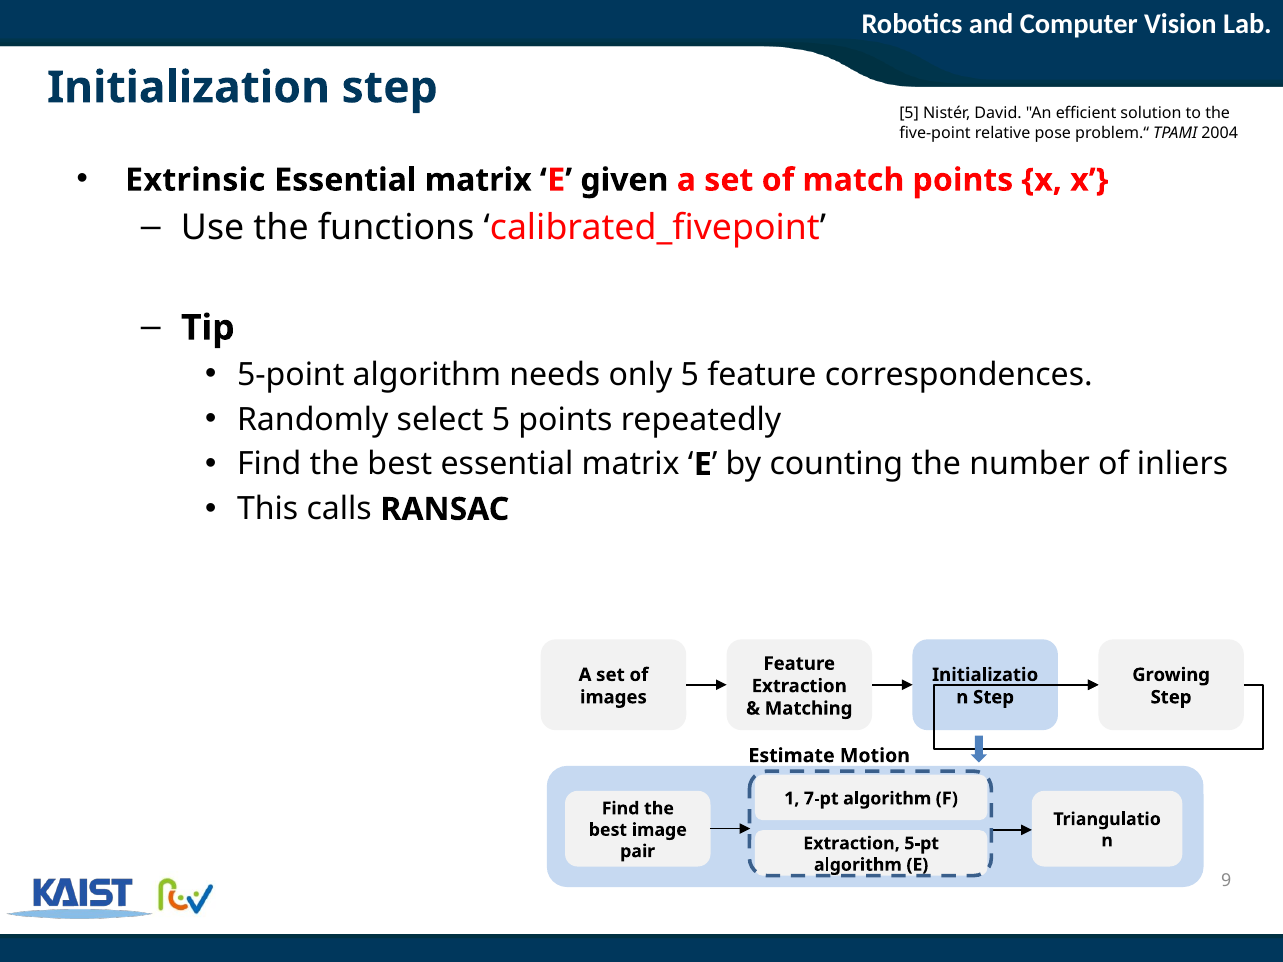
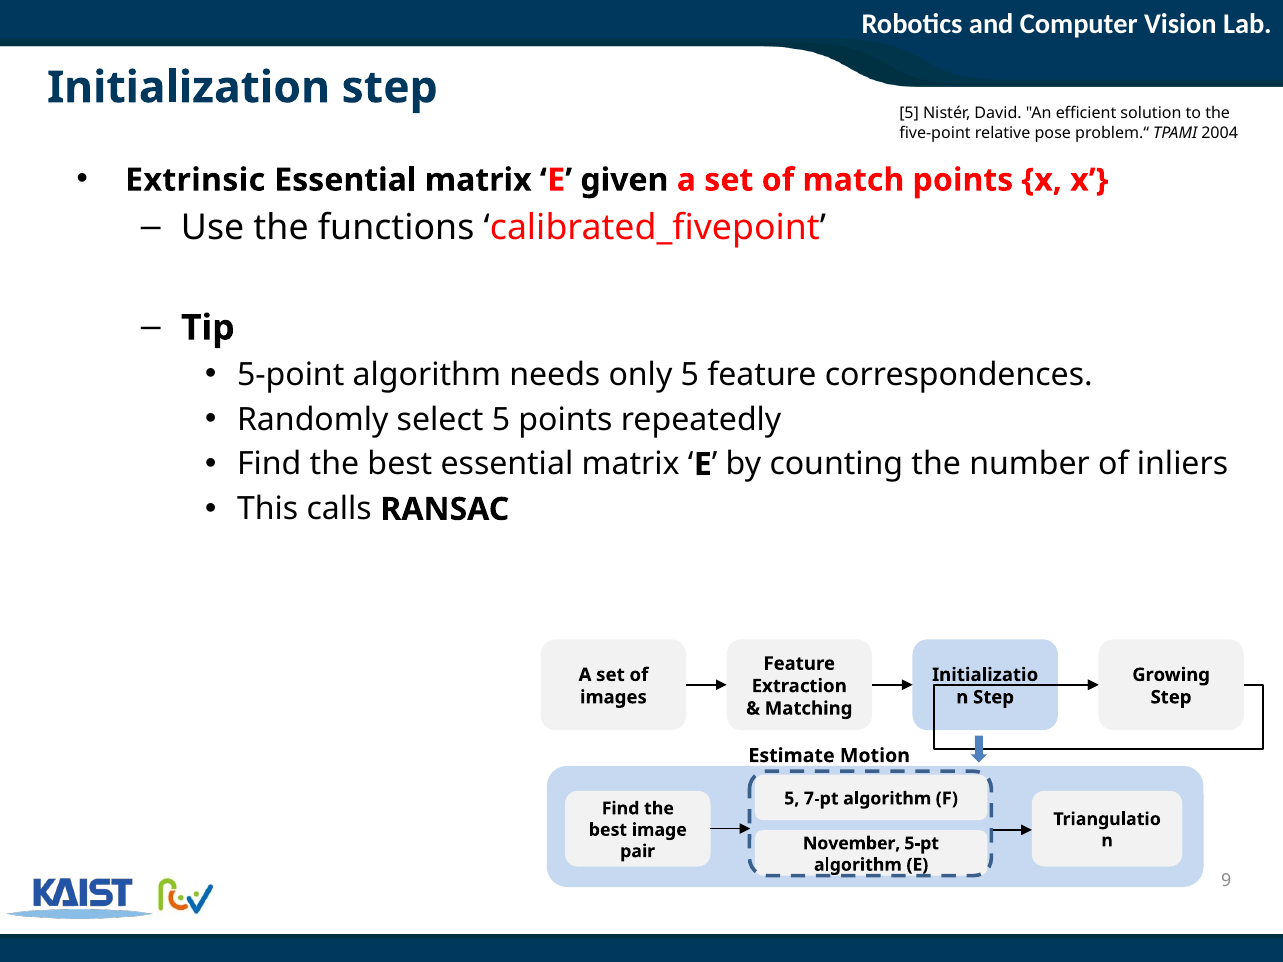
1: 1 -> 5 (792, 799)
Extraction: Extraction -> November (852, 844)
